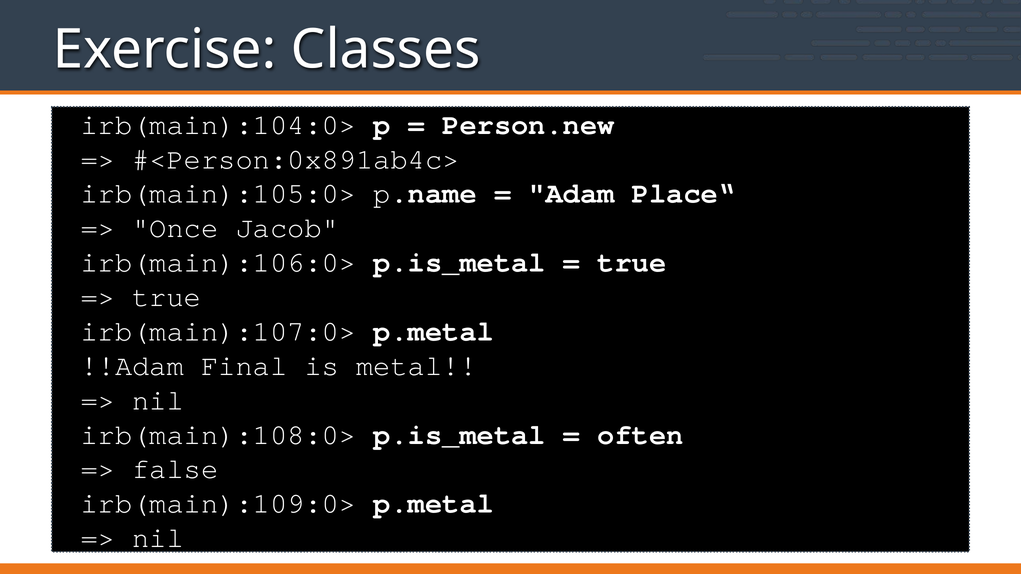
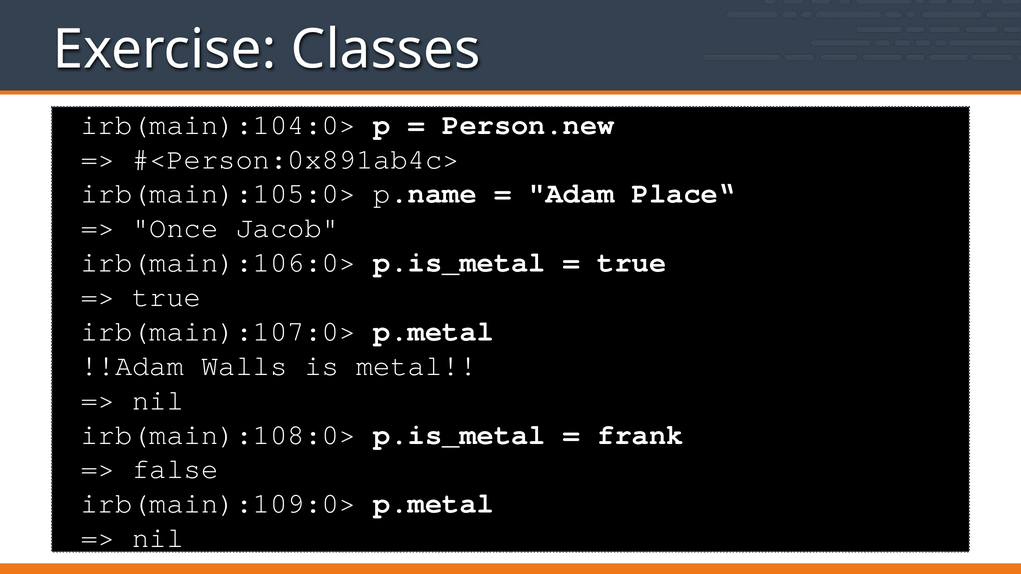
Final: Final -> Walls (244, 366)
often: often -> frank (640, 435)
